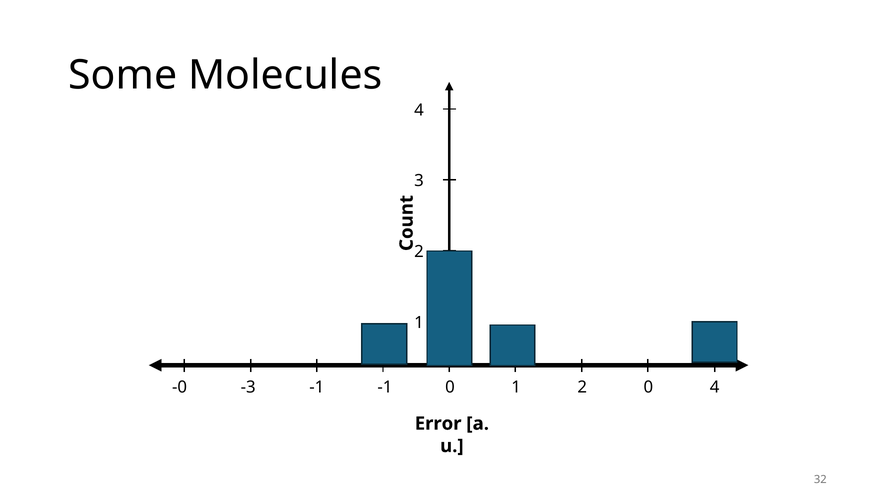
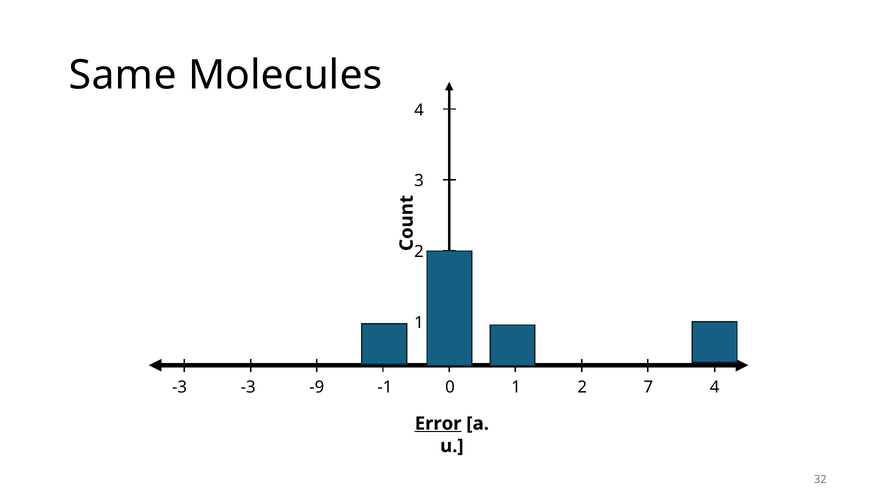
Some: Some -> Same (123, 75)
-0: -0 -> -3 (180, 388)
-3 -1: -1 -> -9 (317, 388)
2 0: 0 -> 7 (648, 388)
Error underline: none -> present (438, 424)
